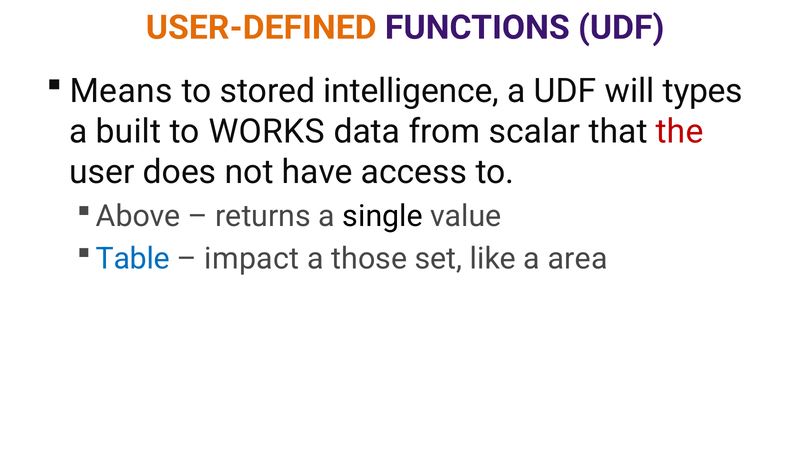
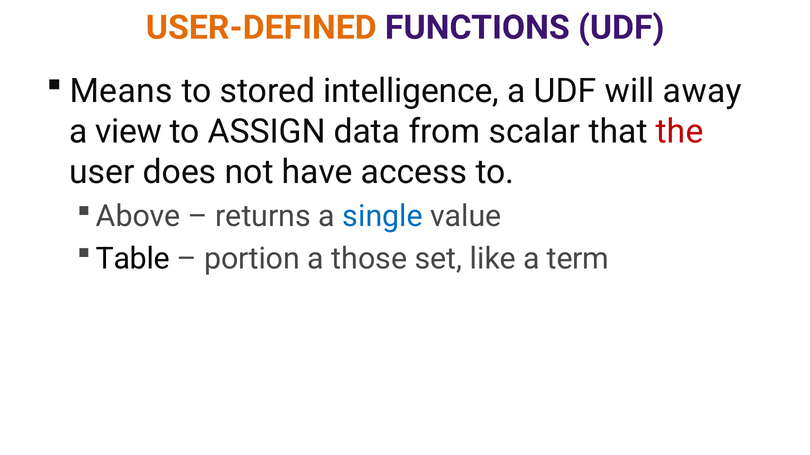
types: types -> away (702, 91)
built: built -> view (129, 132)
WORKS: WORKS -> ASSIGN (267, 132)
single colour: black -> blue (383, 217)
Table colour: blue -> black (133, 259)
impact: impact -> portion (252, 259)
area: area -> term (578, 259)
